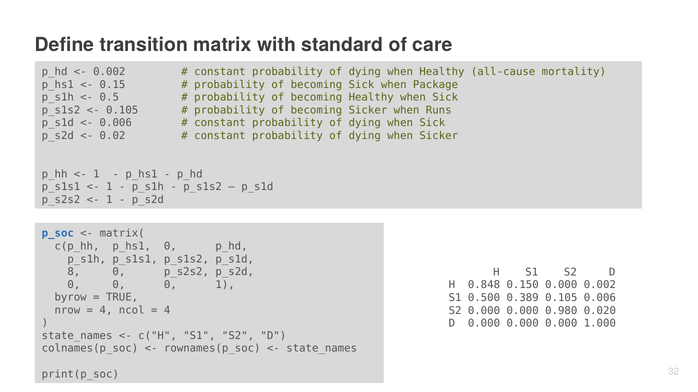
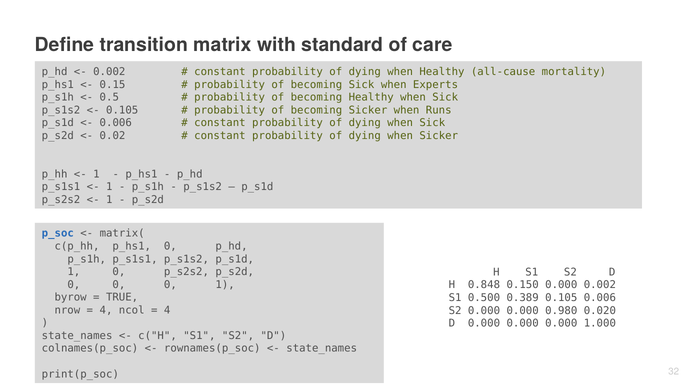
Package: Package -> Experts (436, 85)
8: 8 -> 1 (74, 272)
